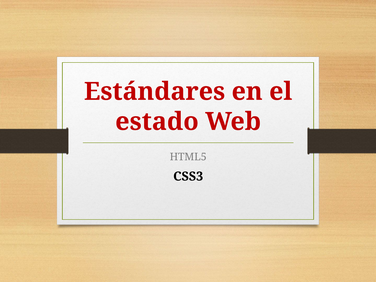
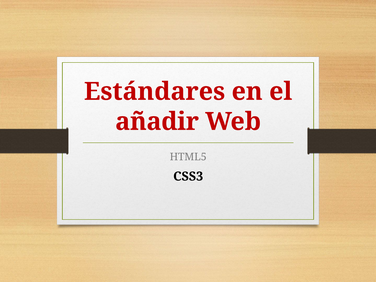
estado: estado -> añadir (157, 122)
